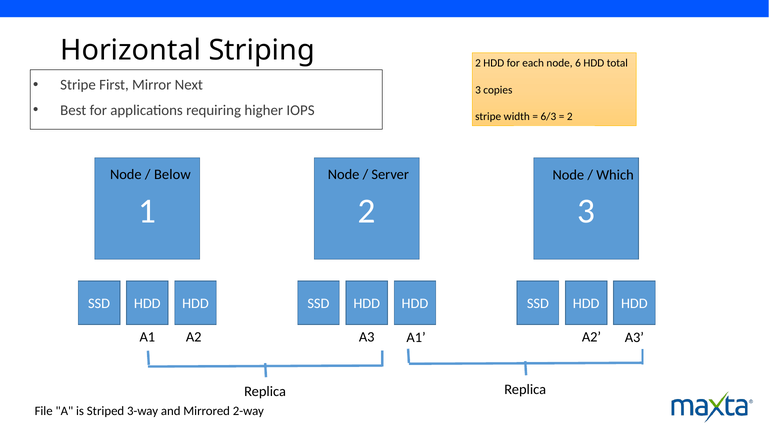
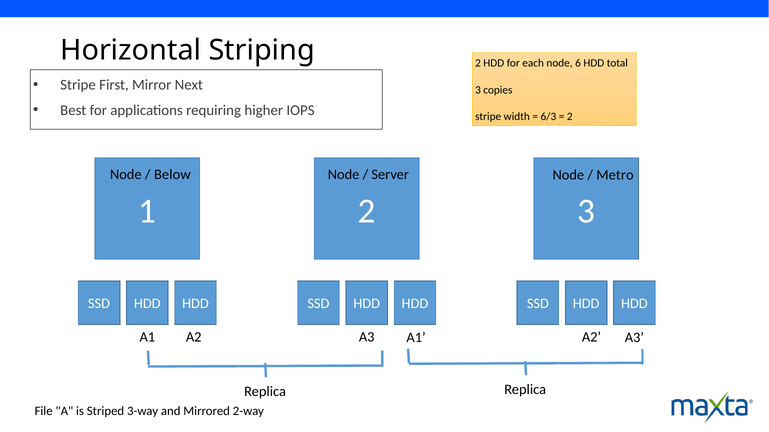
Which: Which -> Metro (615, 175)
